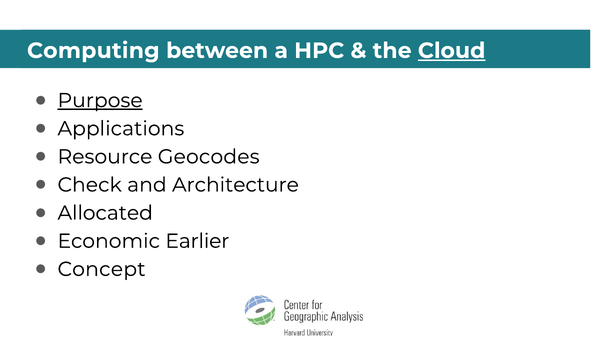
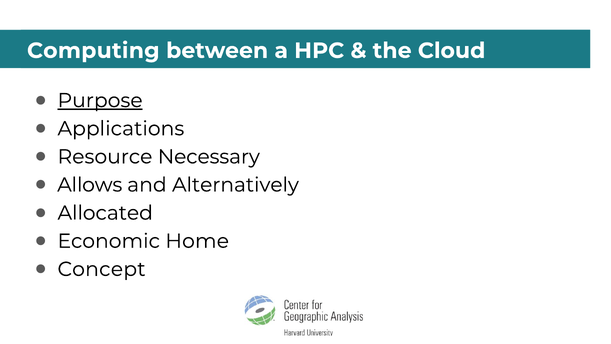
Cloud underline: present -> none (452, 51)
Geocodes: Geocodes -> Necessary (209, 157)
Check: Check -> Allows (90, 185)
Architecture: Architecture -> Alternatively (235, 185)
Earlier: Earlier -> Home (197, 241)
